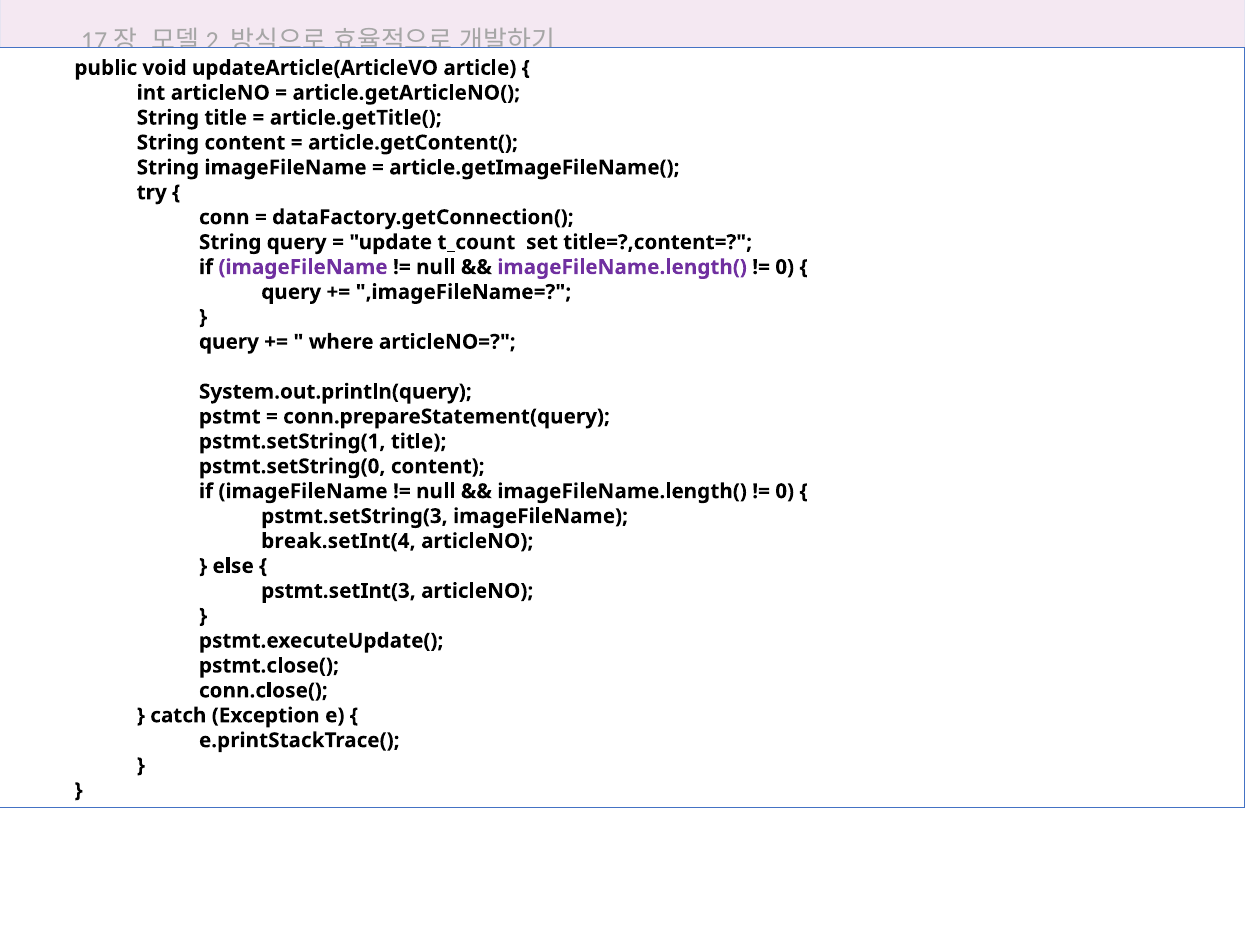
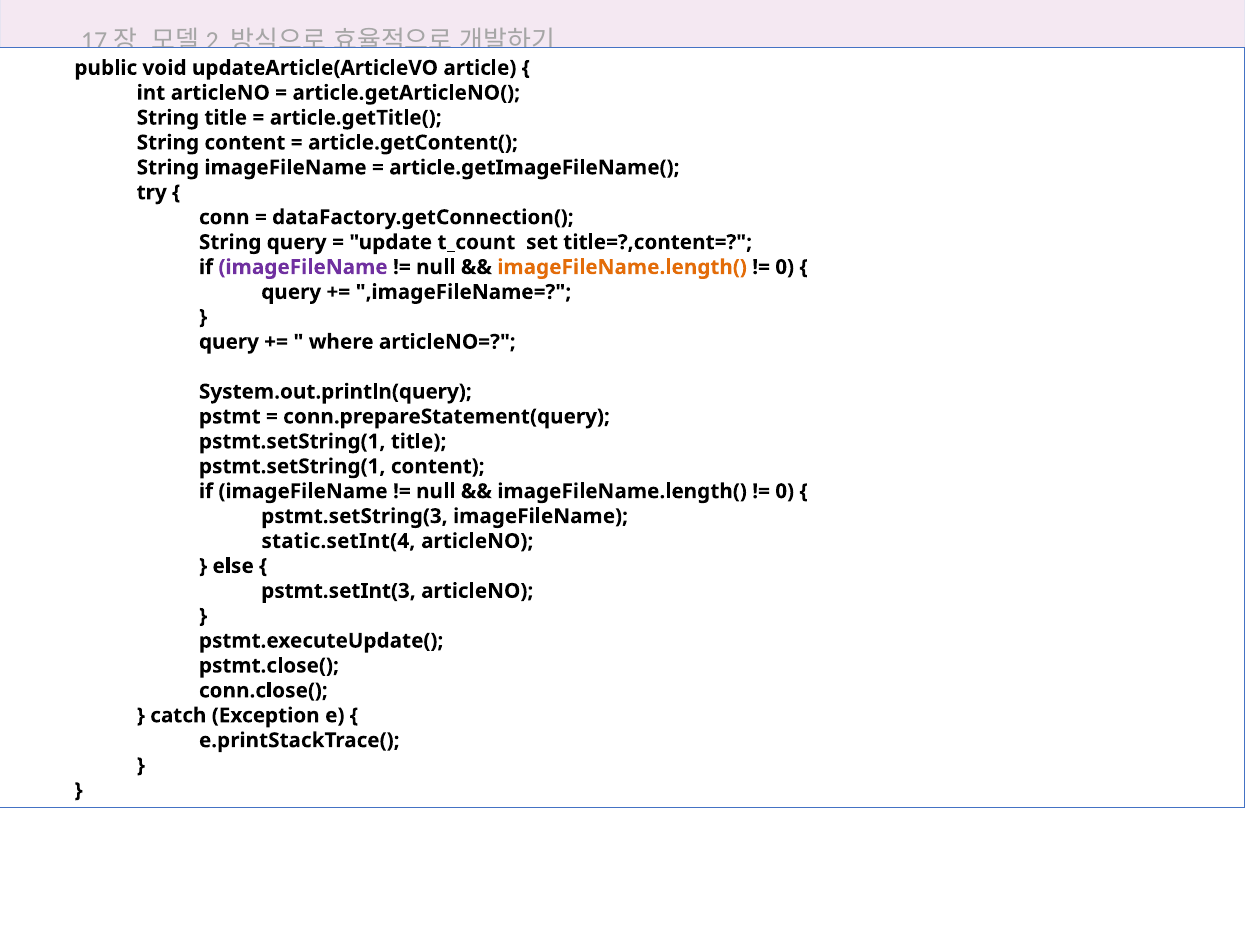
imageFileName.length( colour: purple -> orange (622, 267)
pstmt.setString(0: pstmt.setString(0 -> pstmt.setString(1 (292, 466)
break.setInt(4: break.setInt(4 -> static.setInt(4 (338, 541)
